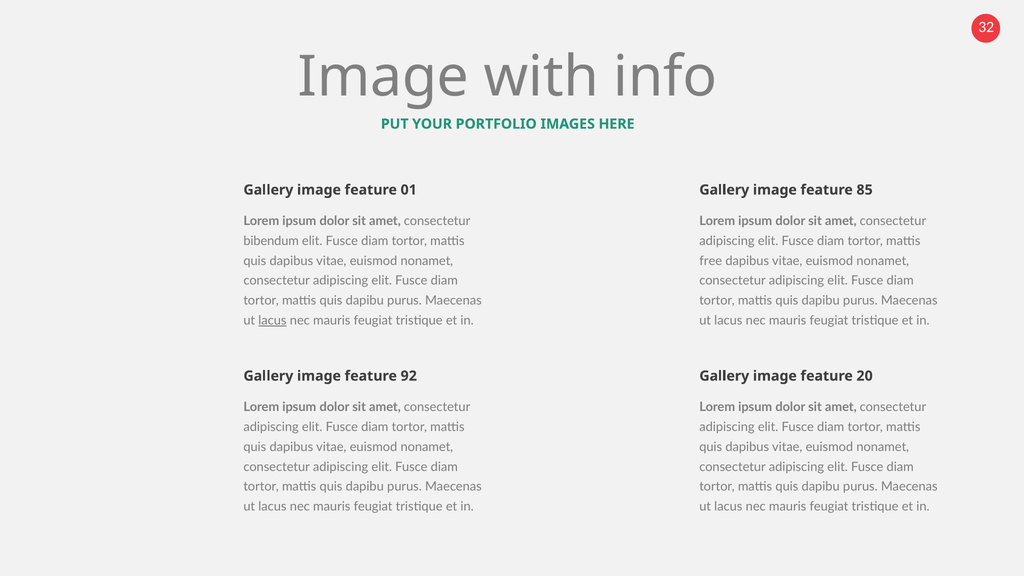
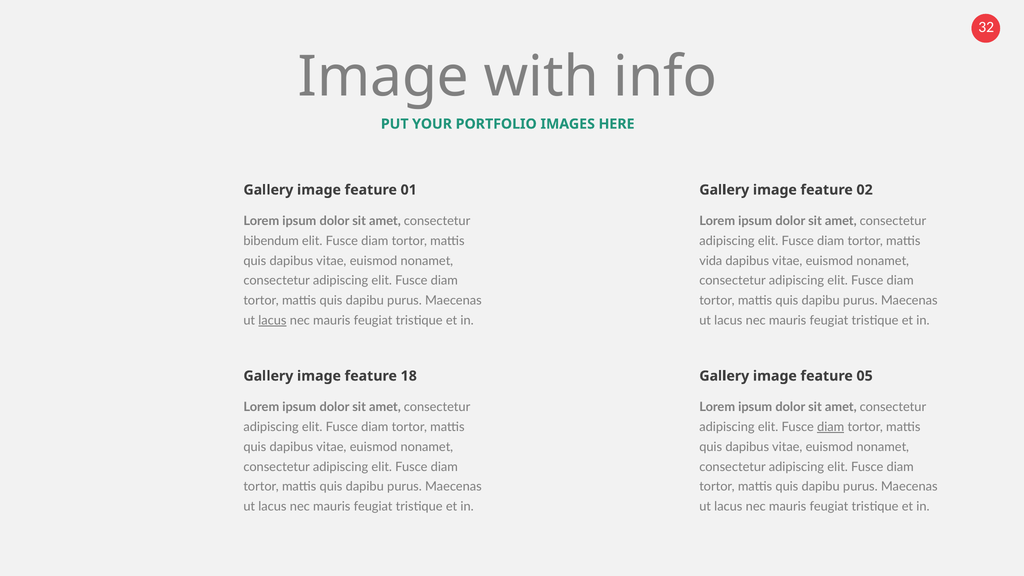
85: 85 -> 02 (865, 190)
free: free -> vida (711, 261)
92: 92 -> 18 (409, 376)
20: 20 -> 05 (865, 376)
diam underline: none -> present (831, 427)
